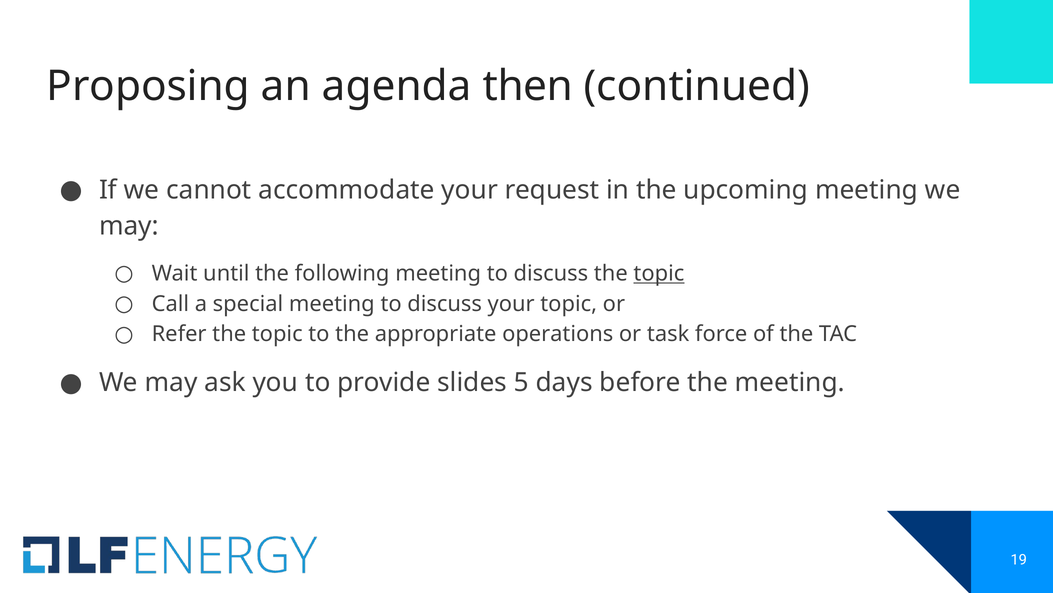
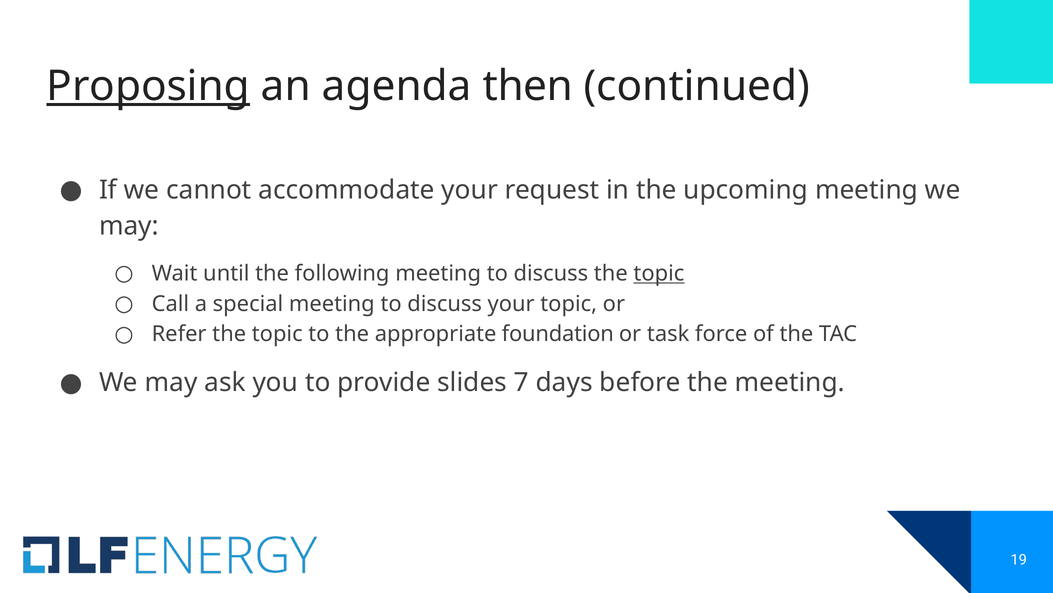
Proposing underline: none -> present (148, 86)
operations: operations -> foundation (558, 334)
5: 5 -> 7 (521, 382)
